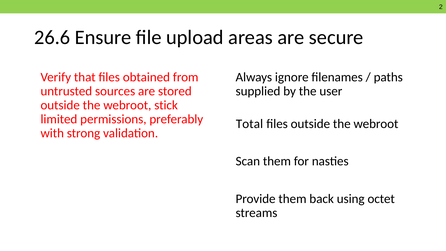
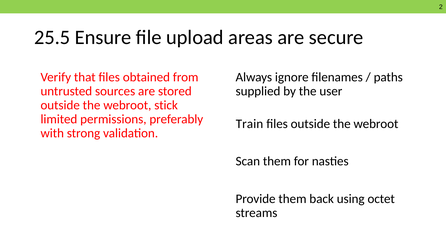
26.6: 26.6 -> 25.5 (52, 37)
Total: Total -> Train (249, 124)
